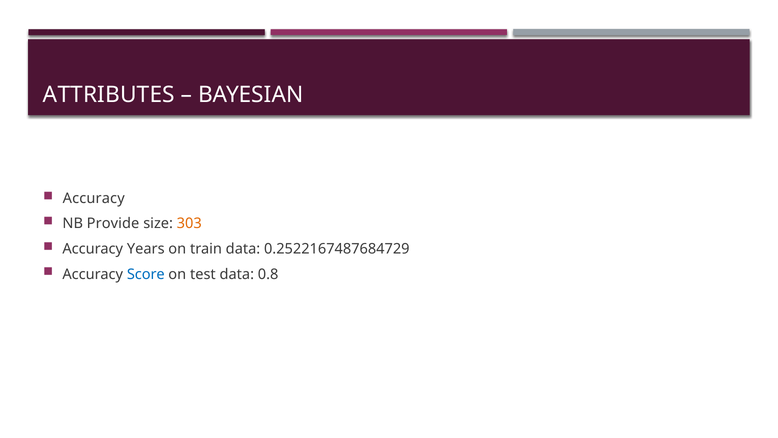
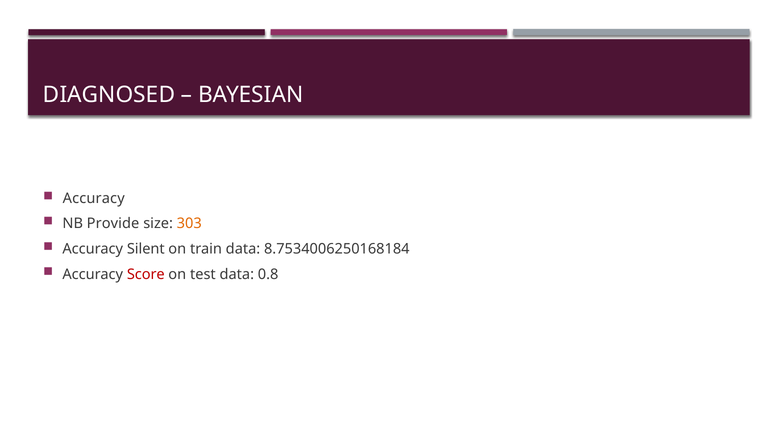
ATTRIBUTES: ATTRIBUTES -> DIAGNOSED (109, 95)
Years: Years -> Silent (146, 249)
0.2522167487684729: 0.2522167487684729 -> 8.7534006250168184 (337, 249)
Score colour: blue -> red (146, 274)
